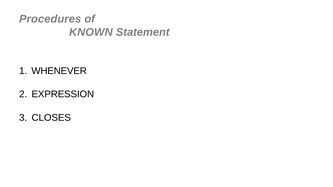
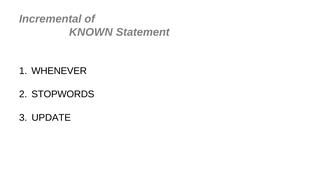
Procedures: Procedures -> Incremental (50, 19)
EXPRESSION: EXPRESSION -> STOPWORDS (63, 94)
CLOSES: CLOSES -> UPDATE (51, 118)
